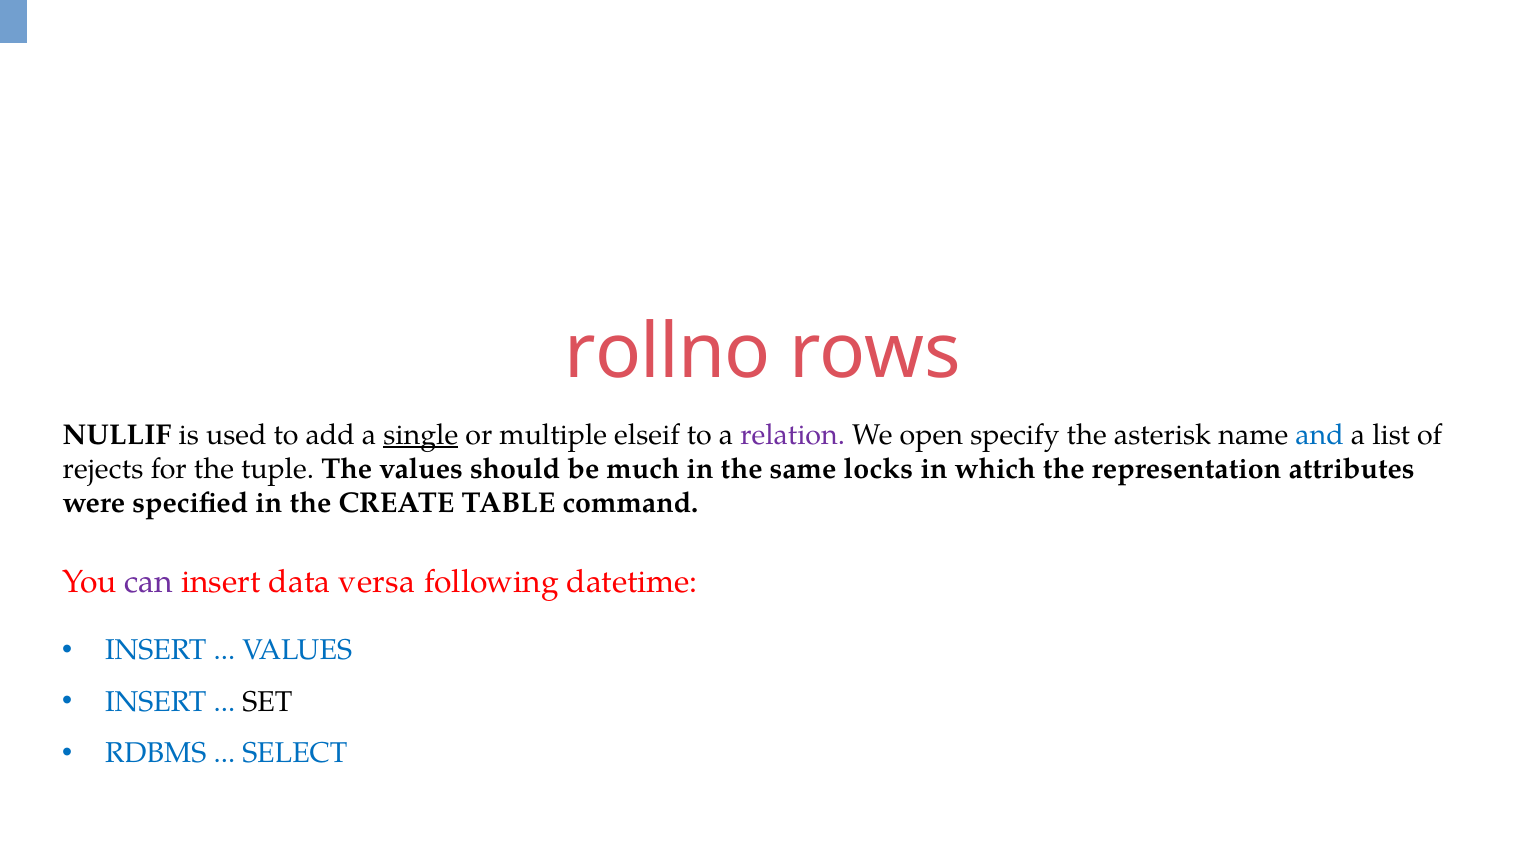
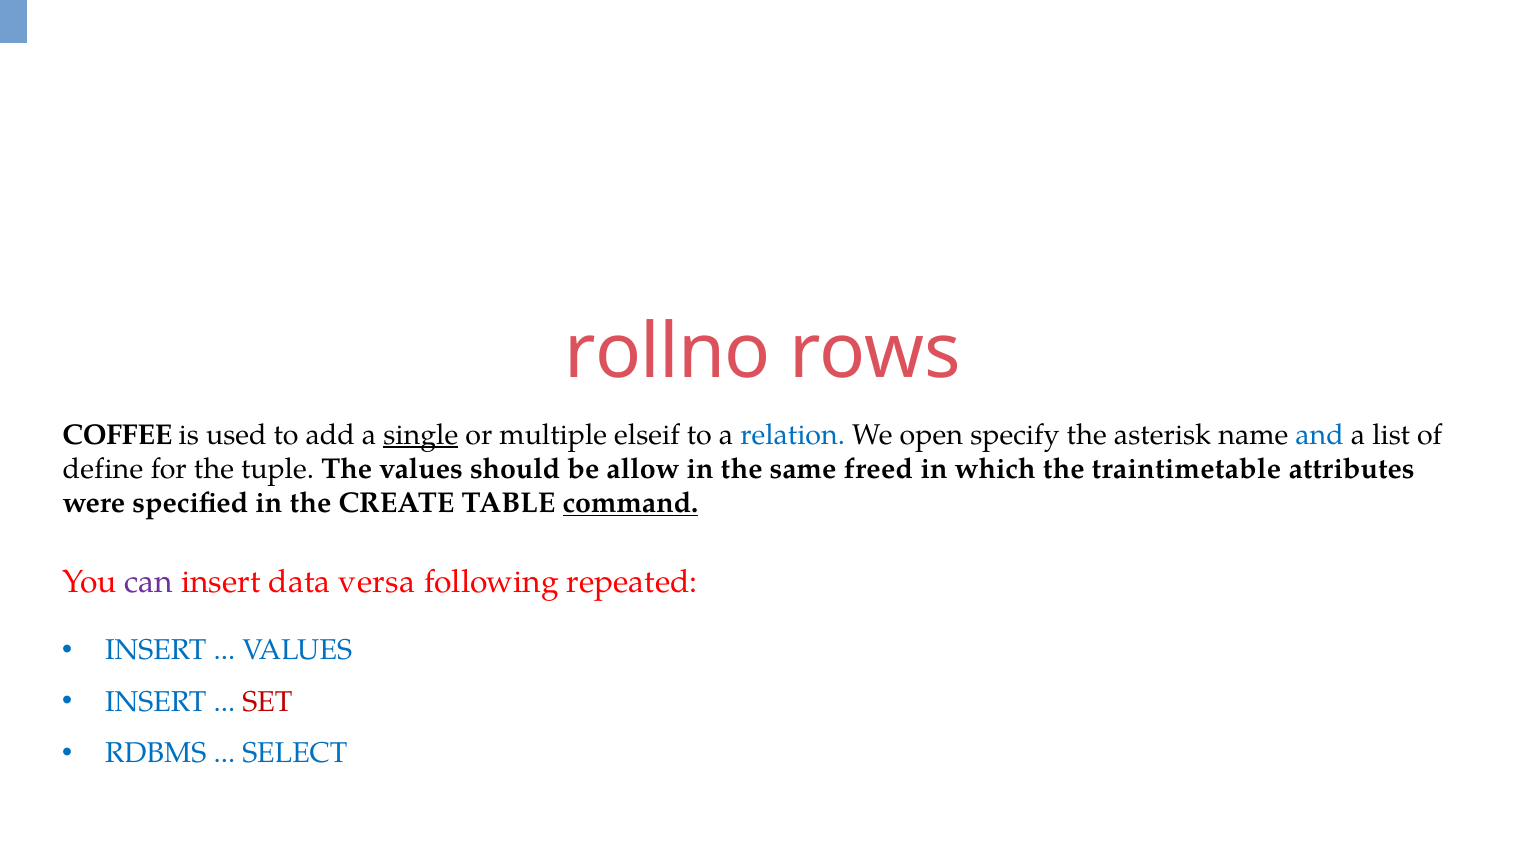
NULLIF: NULLIF -> COFFEE (117, 435)
relation colour: purple -> blue (793, 435)
rejects: rejects -> define (103, 469)
much: much -> allow (643, 469)
locks: locks -> freed (878, 469)
representation: representation -> traintimetable (1186, 469)
command underline: none -> present (630, 504)
datetime: datetime -> repeated (632, 582)
SET colour: black -> red (267, 702)
